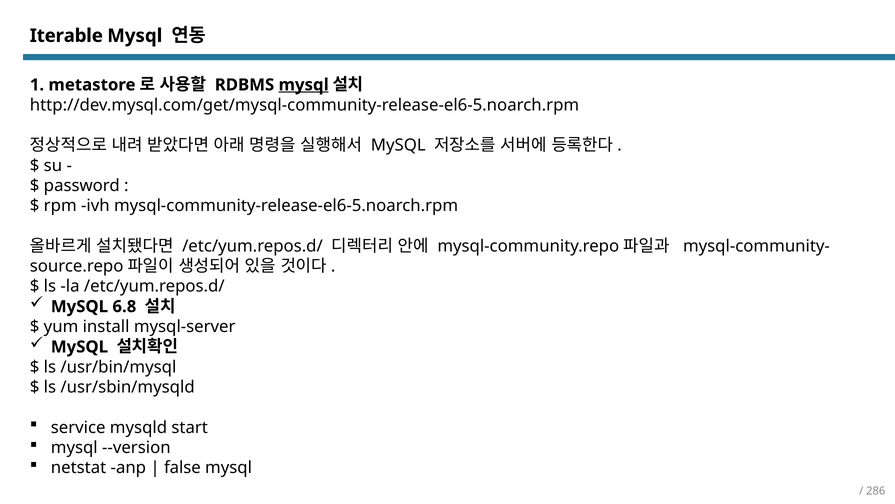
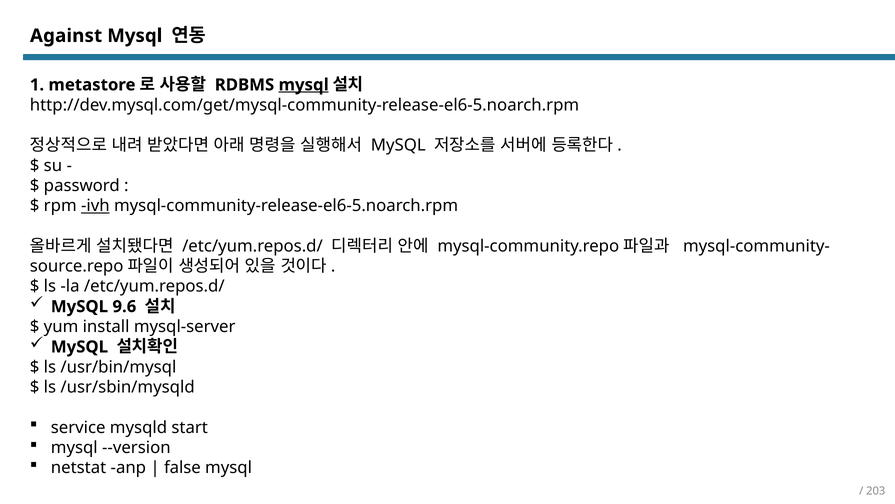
Iterable: Iterable -> Against (66, 36)
ivh underline: none -> present (95, 206)
6.8: 6.8 -> 9.6 (124, 306)
286: 286 -> 203 (876, 490)
